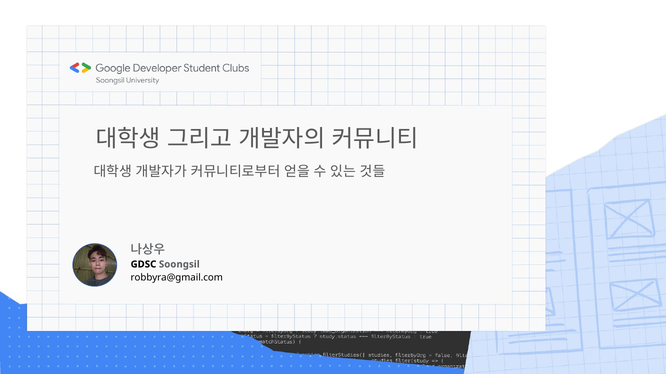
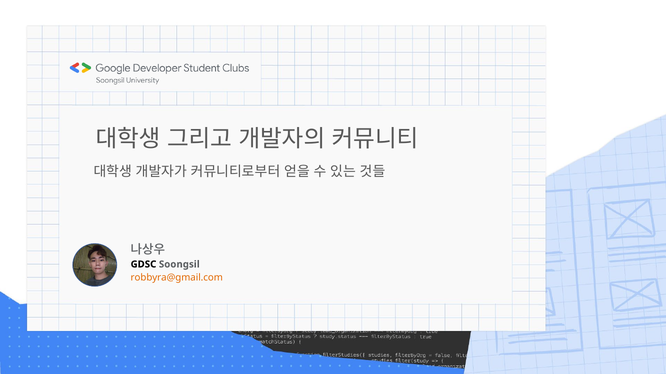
robbyra@gmail.com colour: black -> orange (177, 278)
